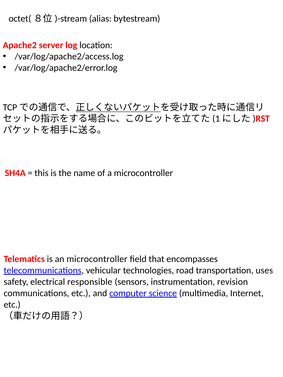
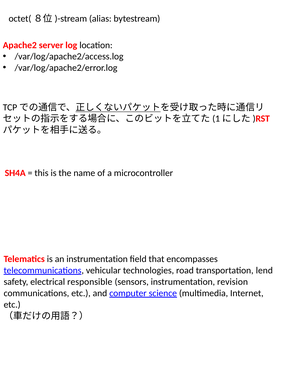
an microcontroller: microcontroller -> instrumentation (97, 259)
uses: uses -> lend (264, 271)
